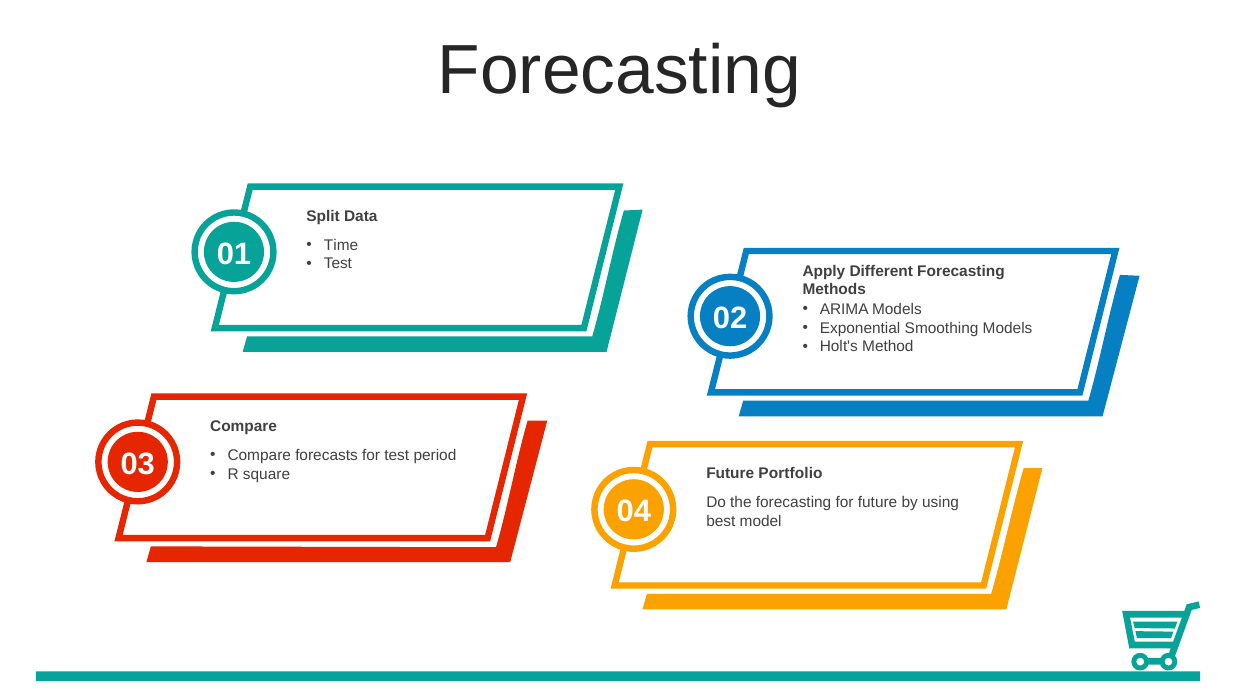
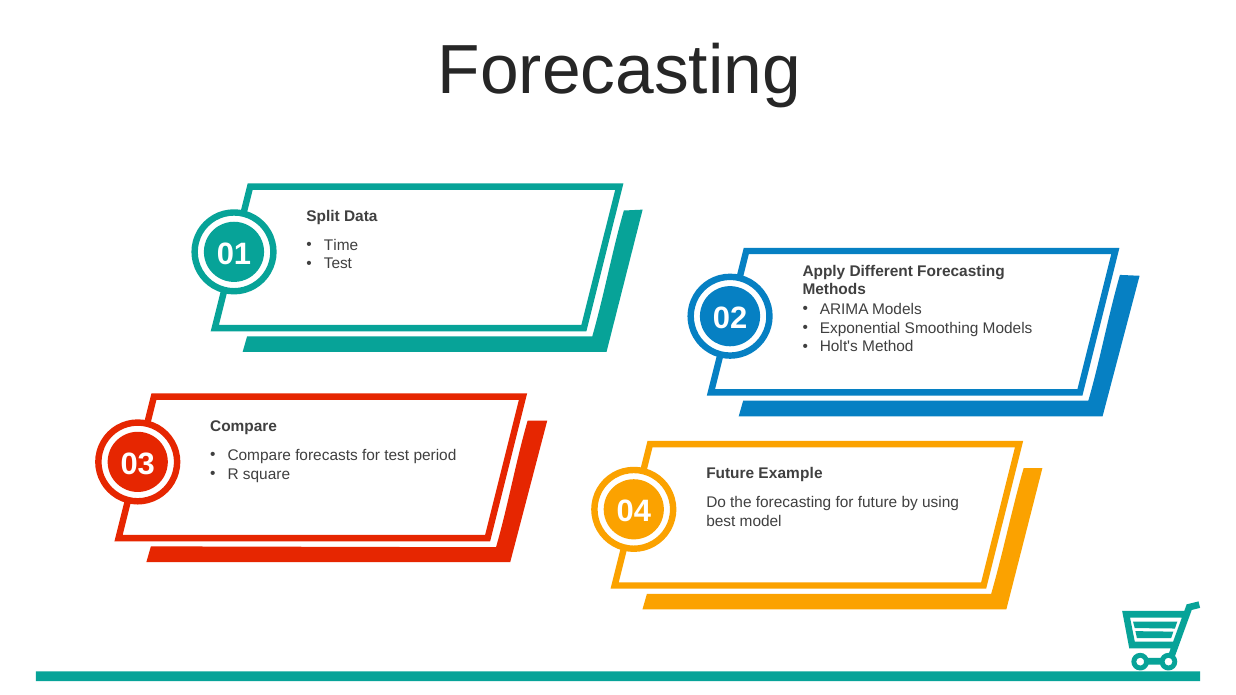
Portfolio: Portfolio -> Example (791, 474)
